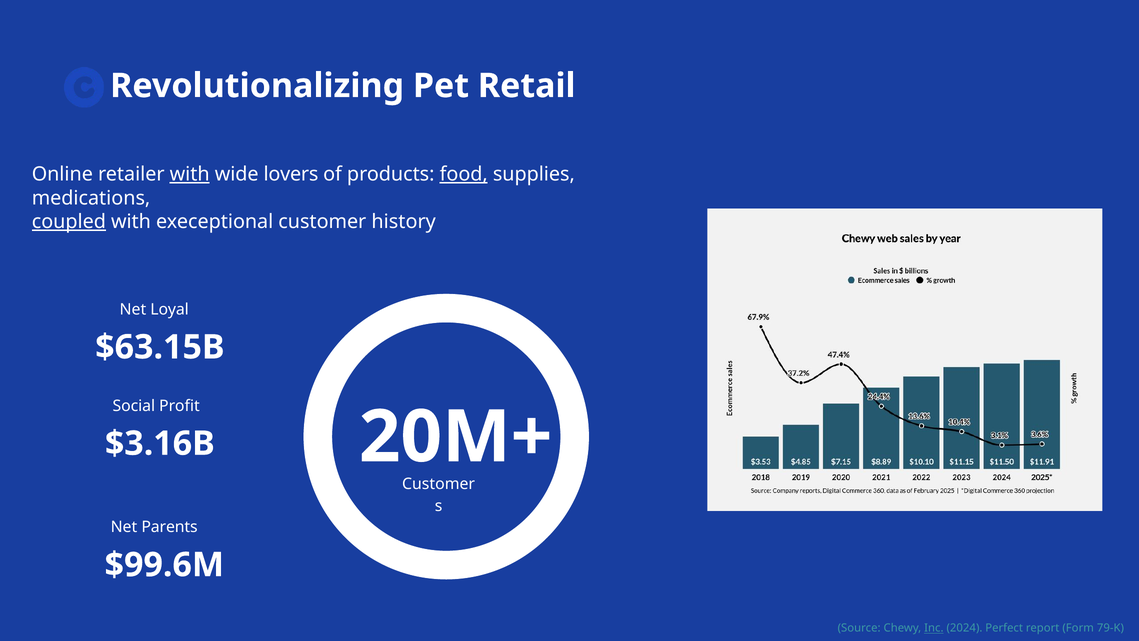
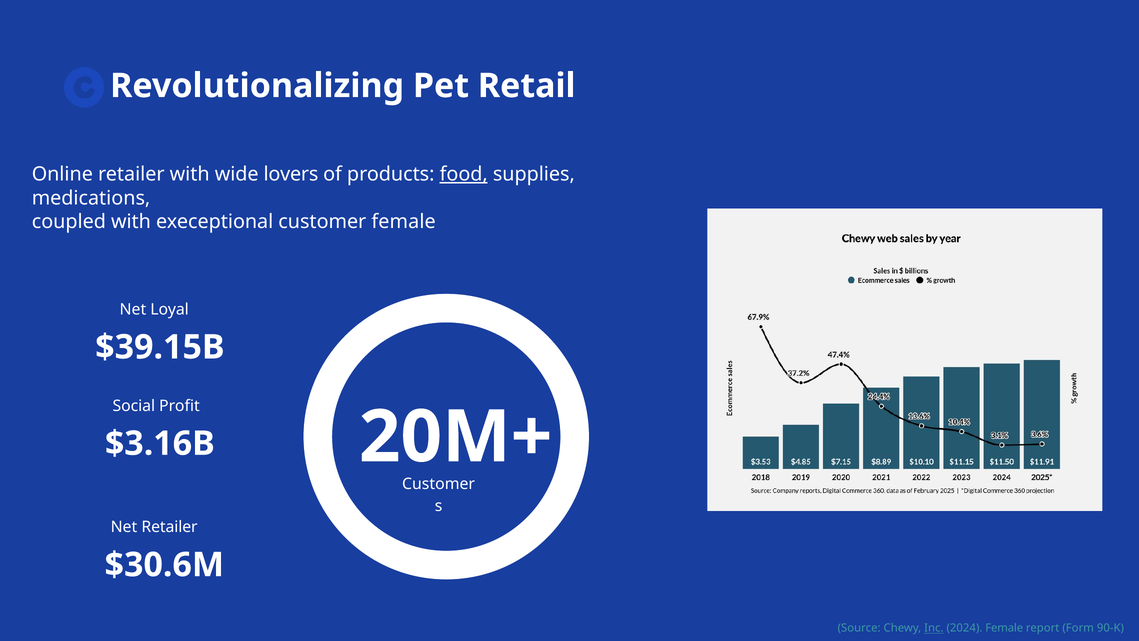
with underline: present -> none (190, 174)
coupled underline: present -> none (69, 222)
customer history: history -> female (404, 222)
$63.15B: $63.15B -> $39.15B (160, 347)
Net Parents: Parents -> Retailer (170, 527)
$99.6M: $99.6M -> $30.6M (164, 565)
2024 Perfect: Perfect -> Female (1004, 628)
79-K: 79-K -> 90-K (1110, 628)
